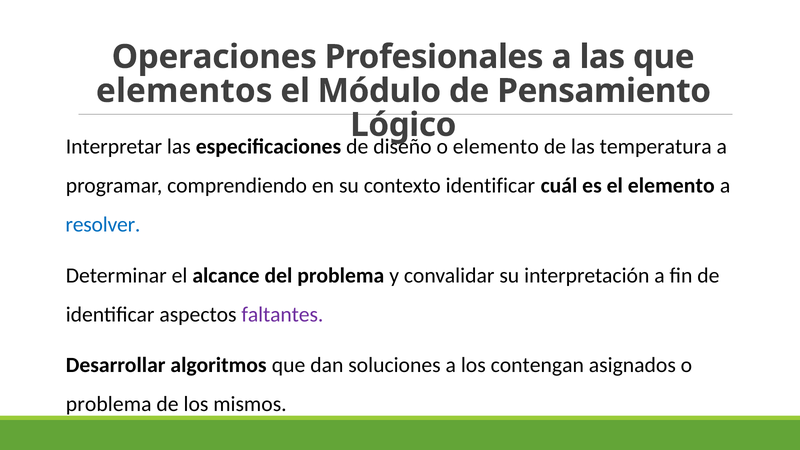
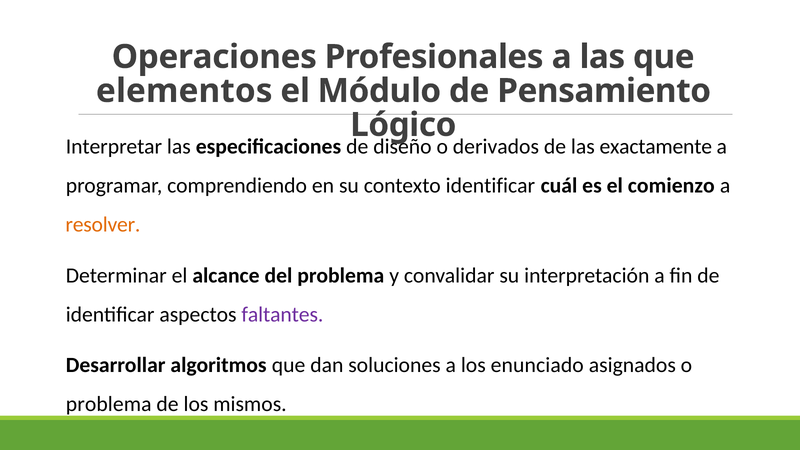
elemento: elemento -> derivados (496, 147)
temperatura: temperatura -> exactamente (656, 147)
el elemento: elemento -> comienzo (671, 186)
resolver colour: blue -> orange (103, 225)
contengan: contengan -> enunciado (537, 365)
